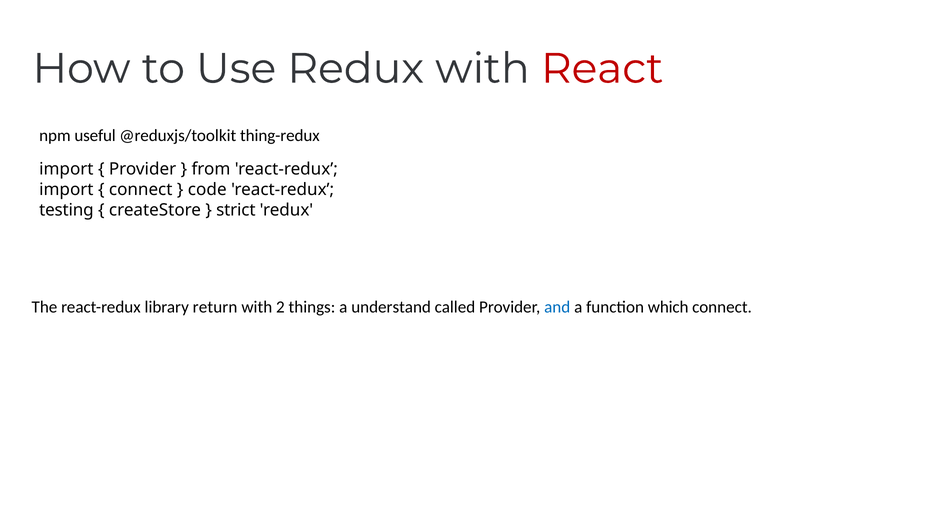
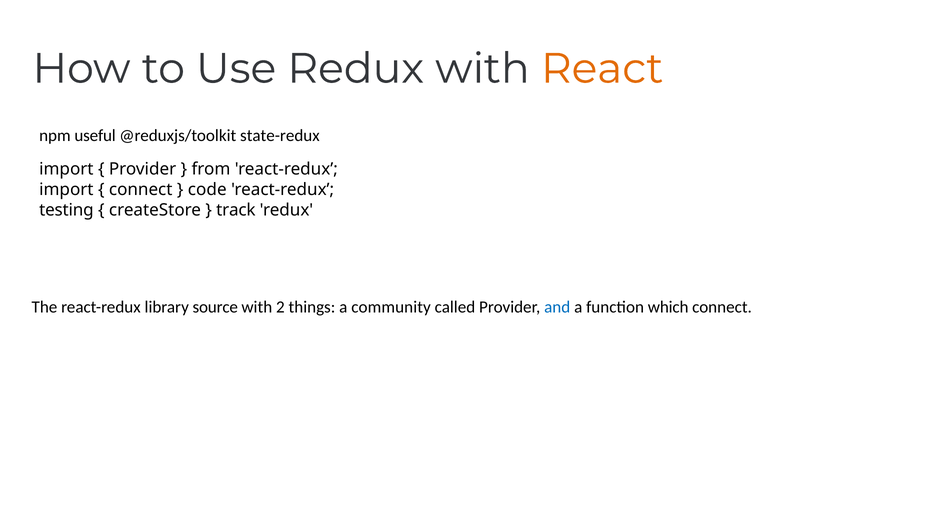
React colour: red -> orange (602, 69)
thing-redux: thing-redux -> state-redux (280, 136)
strict: strict -> track (236, 210)
return: return -> source (215, 307)
understand: understand -> community (391, 307)
